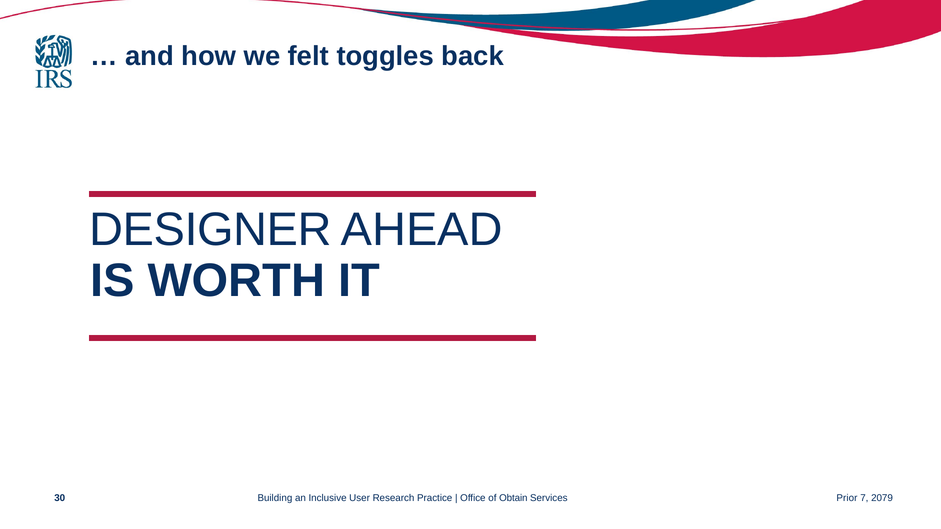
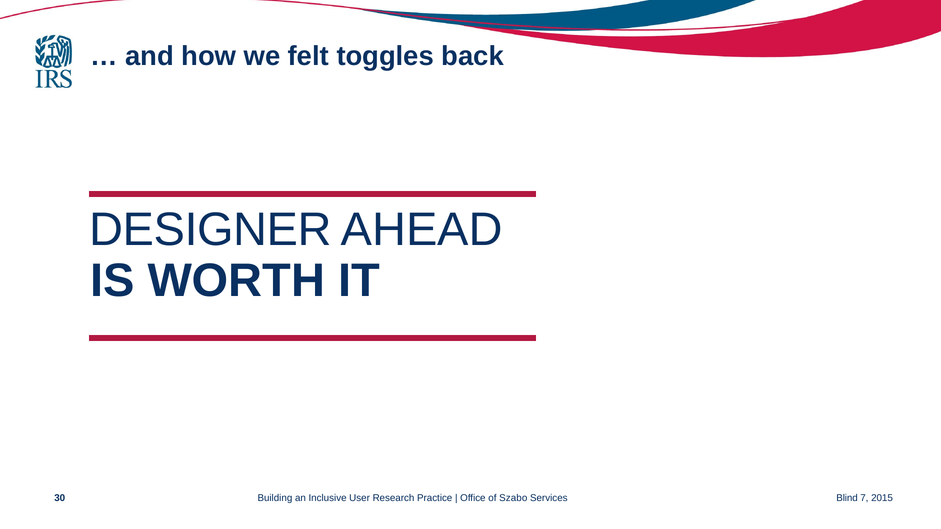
Obtain: Obtain -> Szabo (513, 498)
Prior: Prior -> Blind (847, 498)
2079: 2079 -> 2015 (882, 498)
